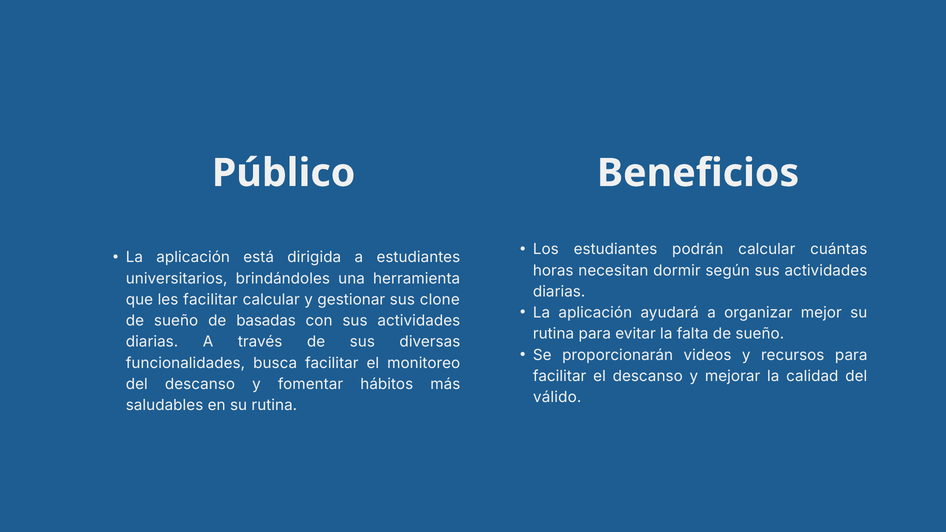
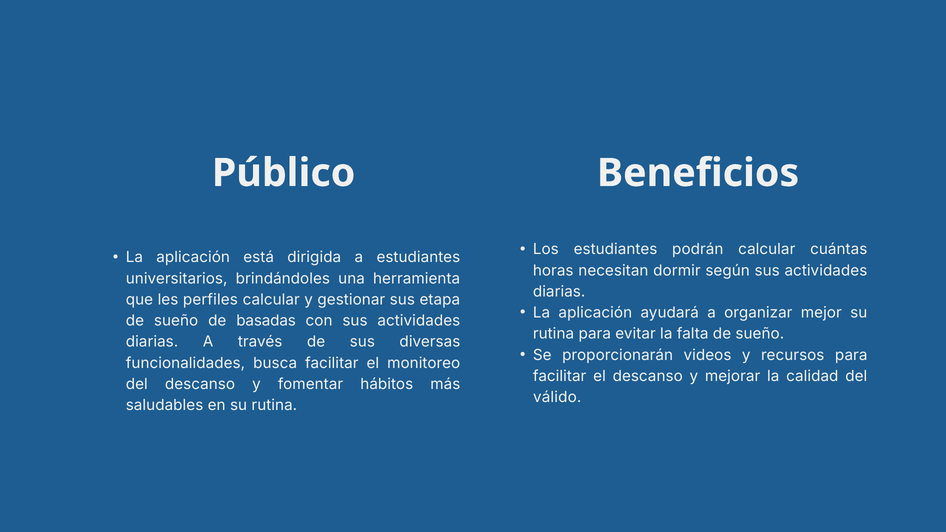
les facilitar: facilitar -> perfiles (210, 300)
clone: clone -> etapa (440, 300)
